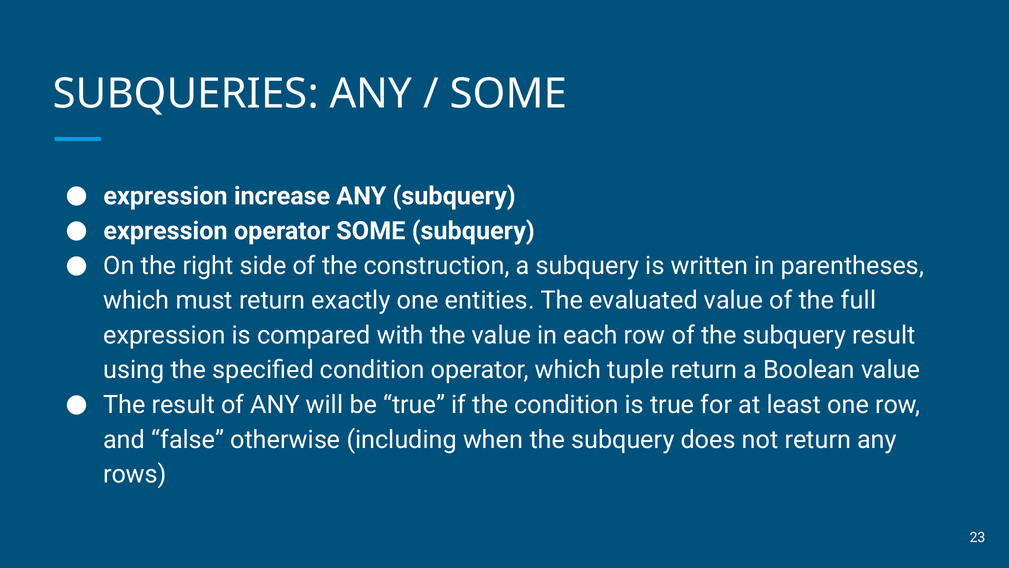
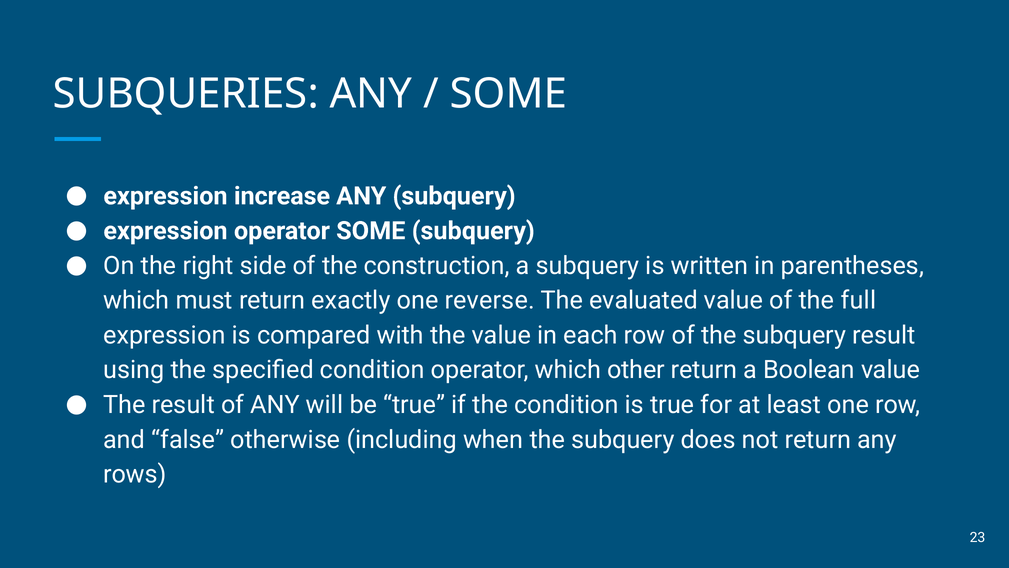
entities: entities -> reverse (490, 300)
tuple: tuple -> other (636, 370)
